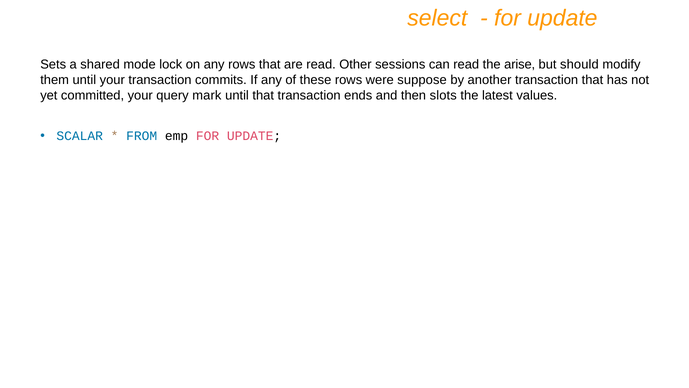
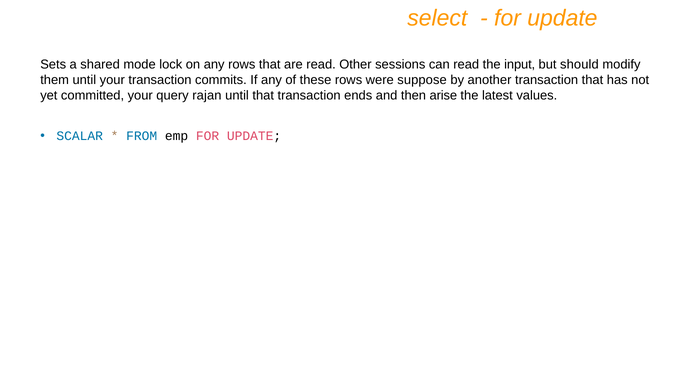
arise: arise -> input (520, 64)
mark: mark -> rajan (207, 95)
slots: slots -> arise (443, 95)
